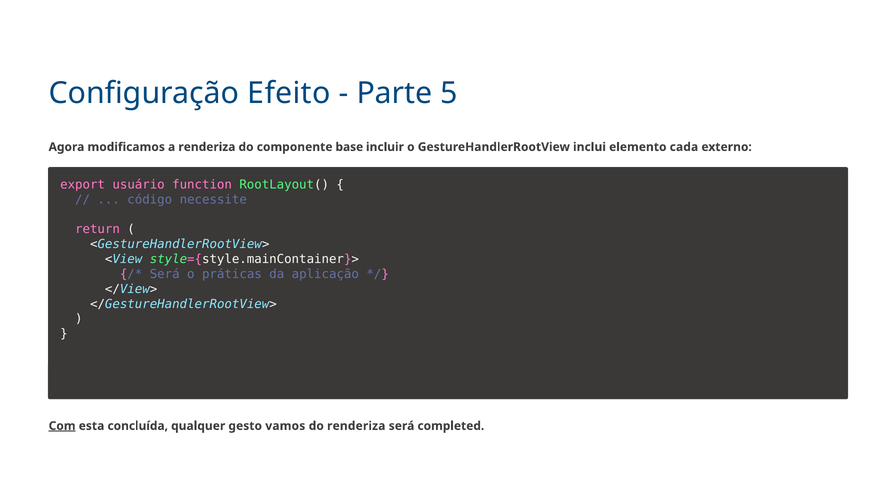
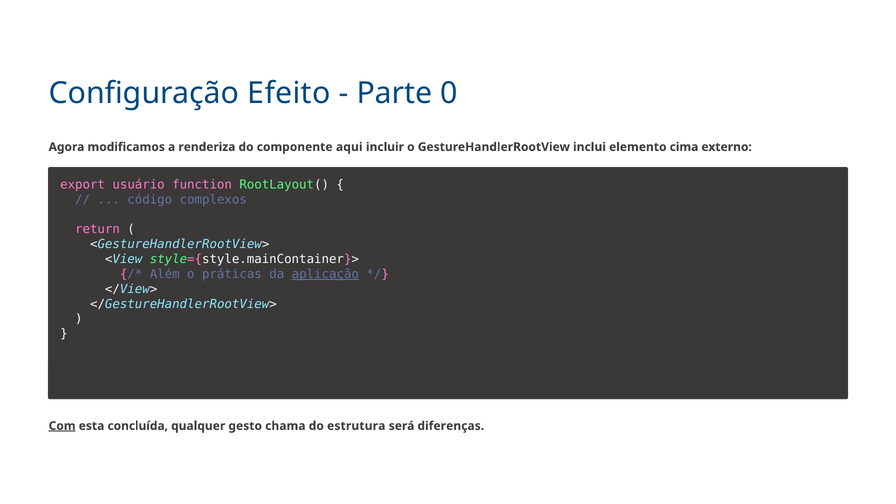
5: 5 -> 0 (449, 93)
base: base -> aqui (349, 147)
cada: cada -> cima (684, 147)
necessite: necessite -> complexos (213, 199)
Será: Será -> Além (165, 274)
aplicação underline: none -> present (325, 274)
vamos: vamos -> chama (285, 426)
do renderiza: renderiza -> estrutura (356, 426)
completed: completed -> diferenças (451, 426)
